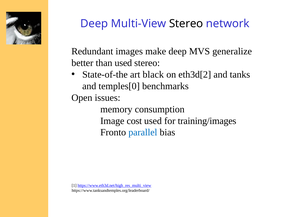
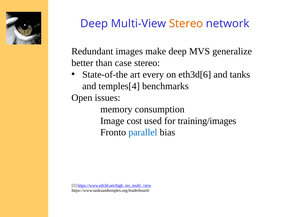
Stereo colour: black -> orange (186, 24)
than used: used -> case (123, 63)
black: black -> every (153, 74)
eth3d[2: eth3d[2 -> eth3d[6 (195, 74)
temples[0: temples[0 -> temples[4 (119, 86)
